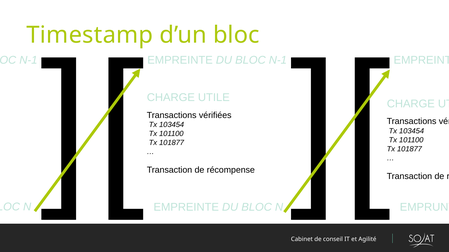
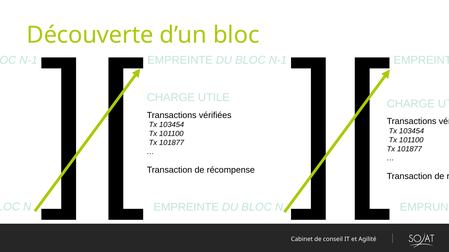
Timestamp: Timestamp -> Découverte (90, 35)
